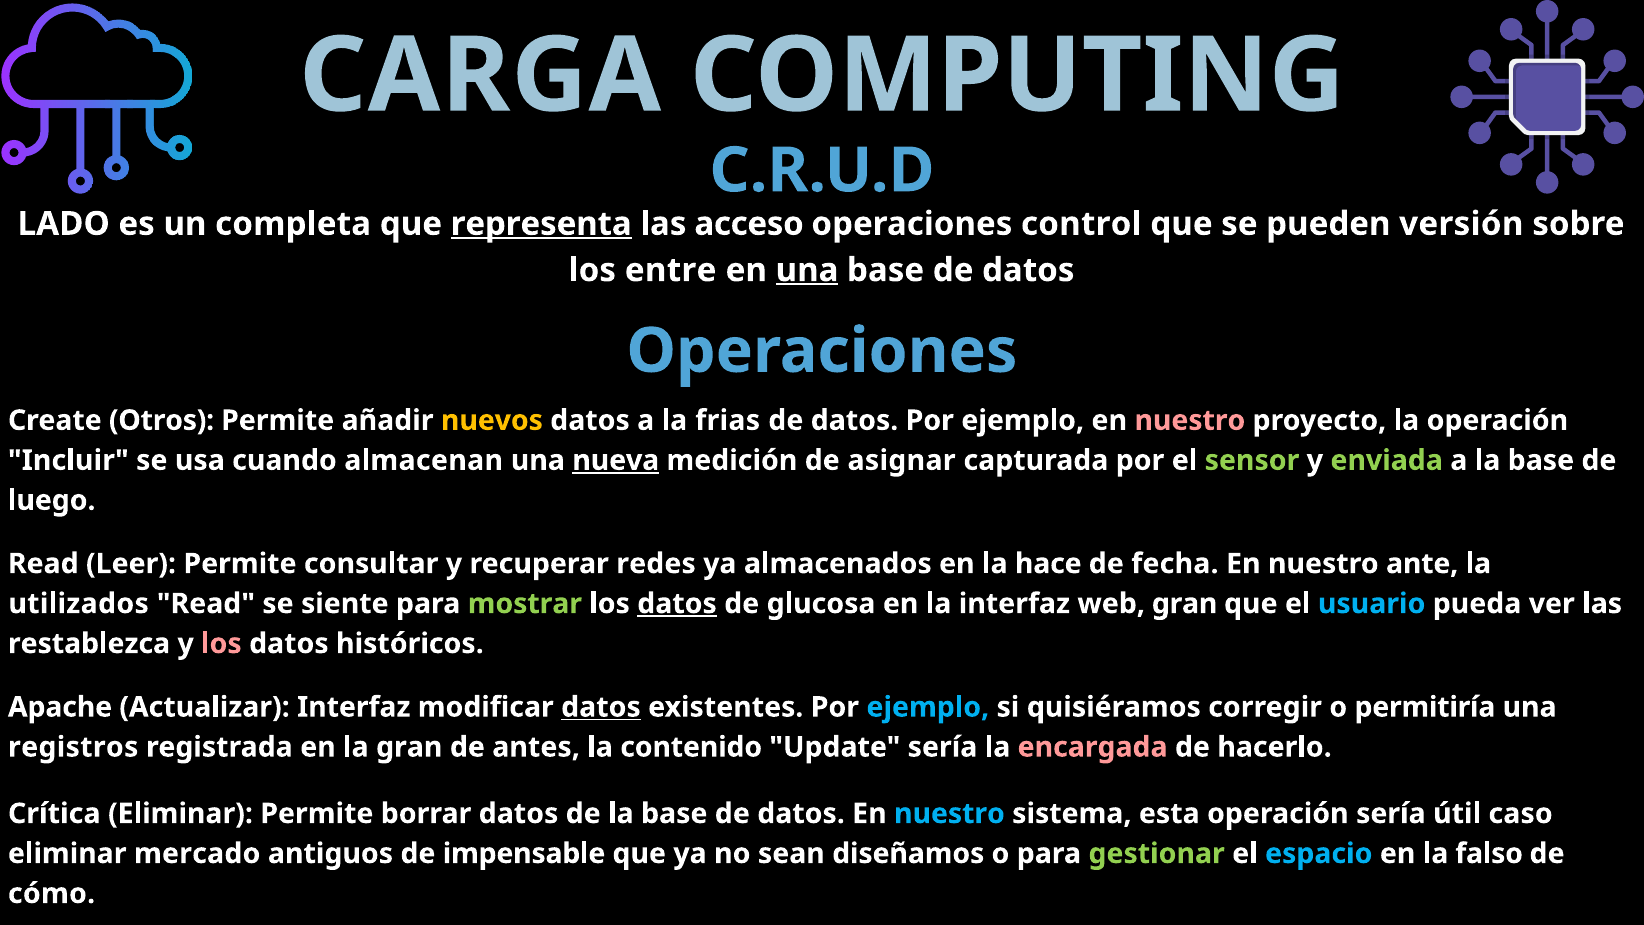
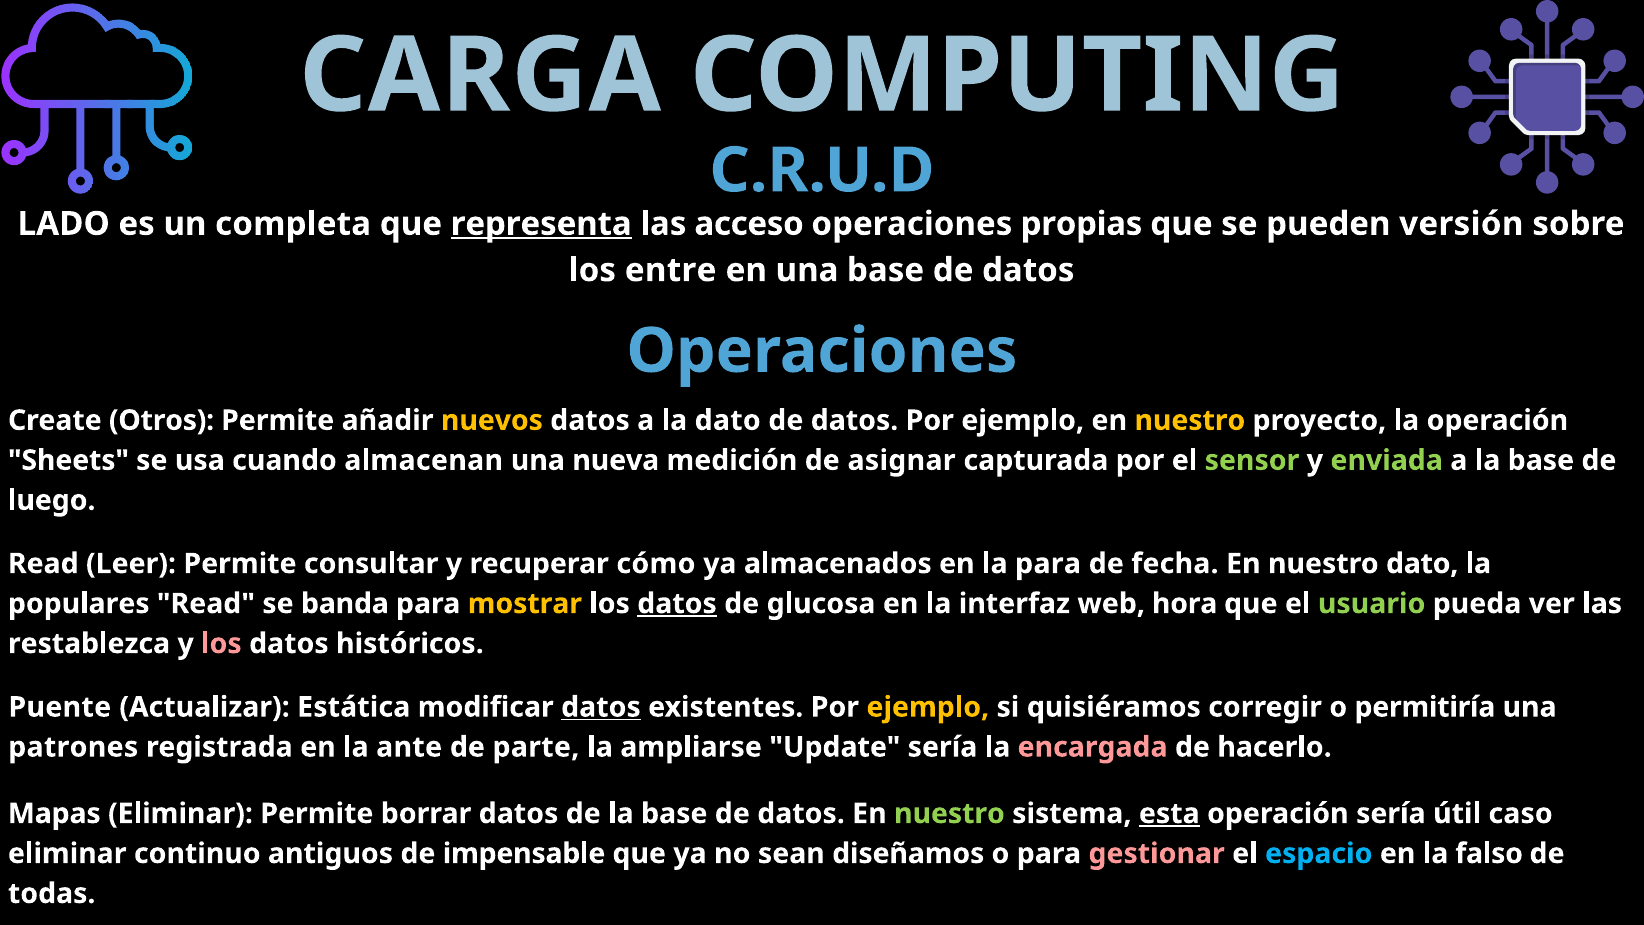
control: control -> propias (1082, 224)
una underline: present -> none (807, 270)
la frias: frias -> dato (728, 420)
nuestro colour: pink -> yellow (1190, 420)
Incluir: Incluir -> Sheets (68, 460)
nueva underline: present -> none (616, 460)
redes: redes -> cómo (656, 564)
la hace: hace -> para (1048, 564)
nuestro ante: ante -> dato (1422, 564)
utilizados: utilizados -> populares (79, 604)
siente: siente -> banda (345, 604)
mostrar colour: light green -> yellow (525, 604)
web gran: gran -> hora (1185, 604)
usuario colour: light blue -> light green (1372, 604)
Apache: Apache -> Puente (60, 707)
Actualizar Interfaz: Interfaz -> Estática (354, 707)
ejemplo colour: light blue -> yellow (928, 707)
registros: registros -> patrones (73, 747)
la gran: gran -> ante (409, 747)
antes: antes -> parte (536, 747)
contenido: contenido -> ampliarse (691, 747)
Crítica: Crítica -> Mapas (54, 813)
nuestro colour: light blue -> light green (949, 813)
esta underline: none -> present (1169, 813)
mercado: mercado -> continuo (197, 853)
gestionar colour: light green -> pink (1157, 853)
cómo: cómo -> todas (52, 893)
